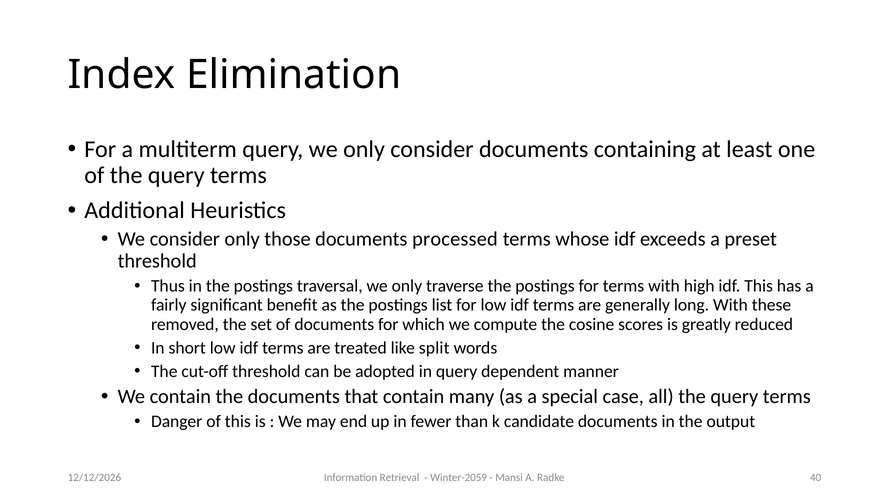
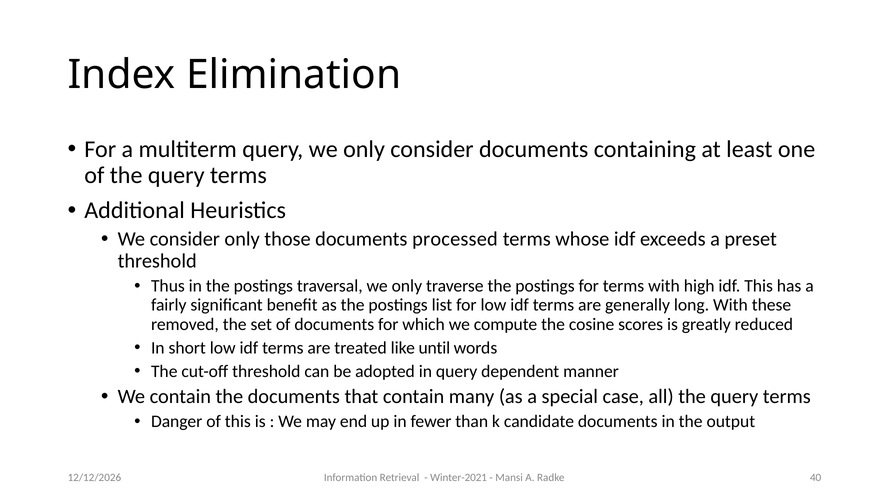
split: split -> until (434, 348)
Winter-2059: Winter-2059 -> Winter-2021 (459, 478)
